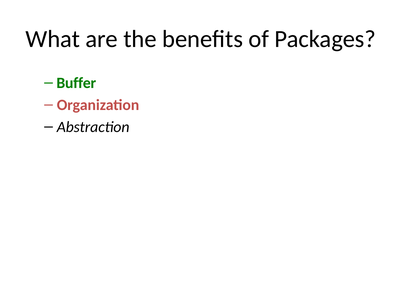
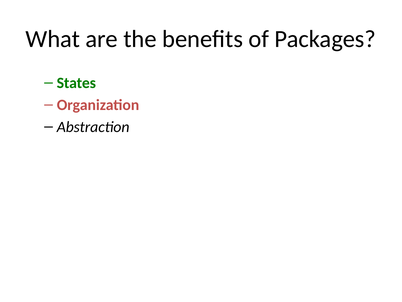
Buffer: Buffer -> States (76, 83)
